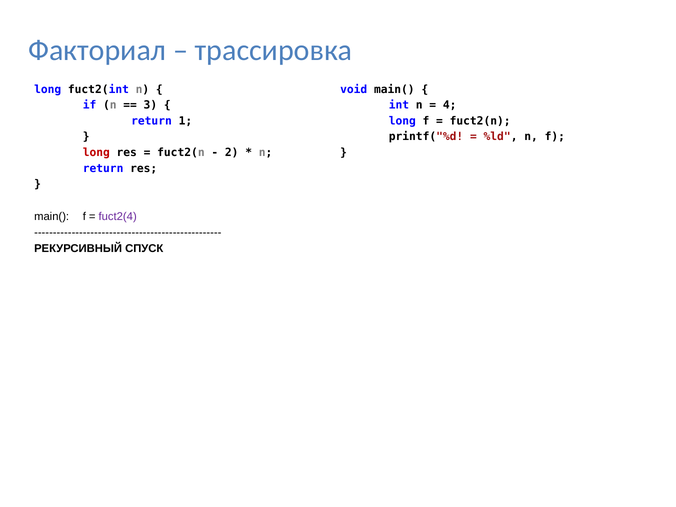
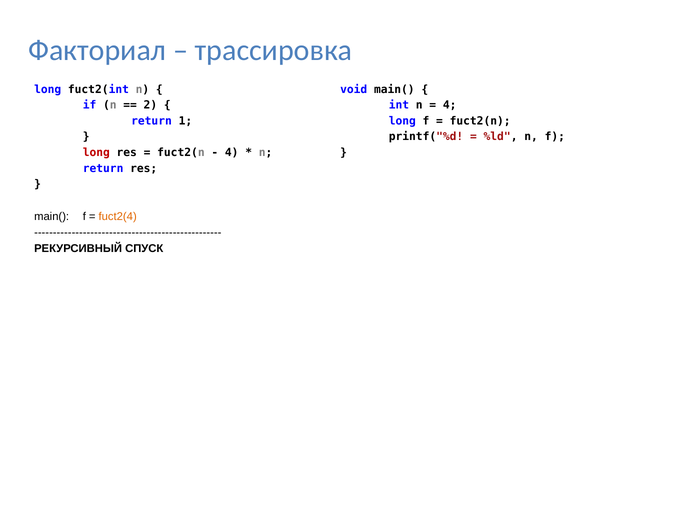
3: 3 -> 2 (150, 105)
2: 2 -> 4 (232, 153)
fuct2(4 colour: purple -> orange (118, 217)
